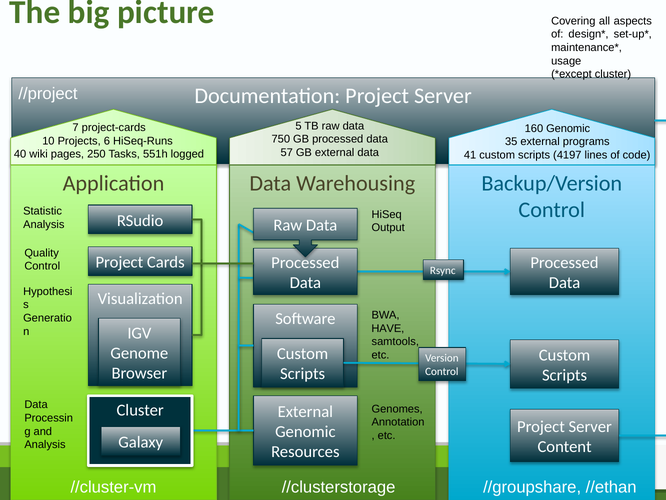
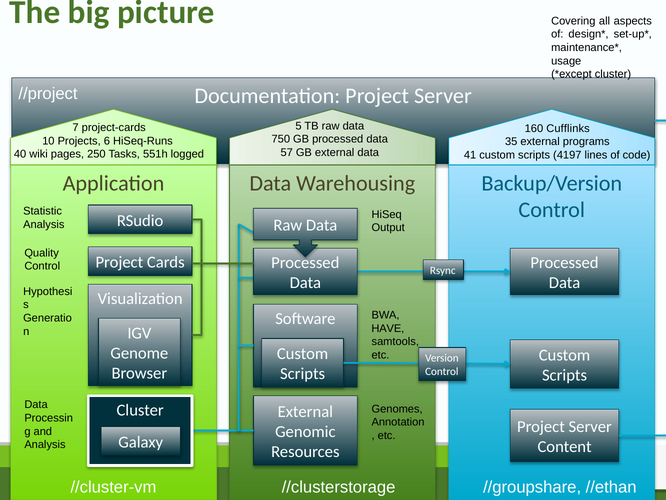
160 Genomic: Genomic -> Cufflinks (568, 128)
